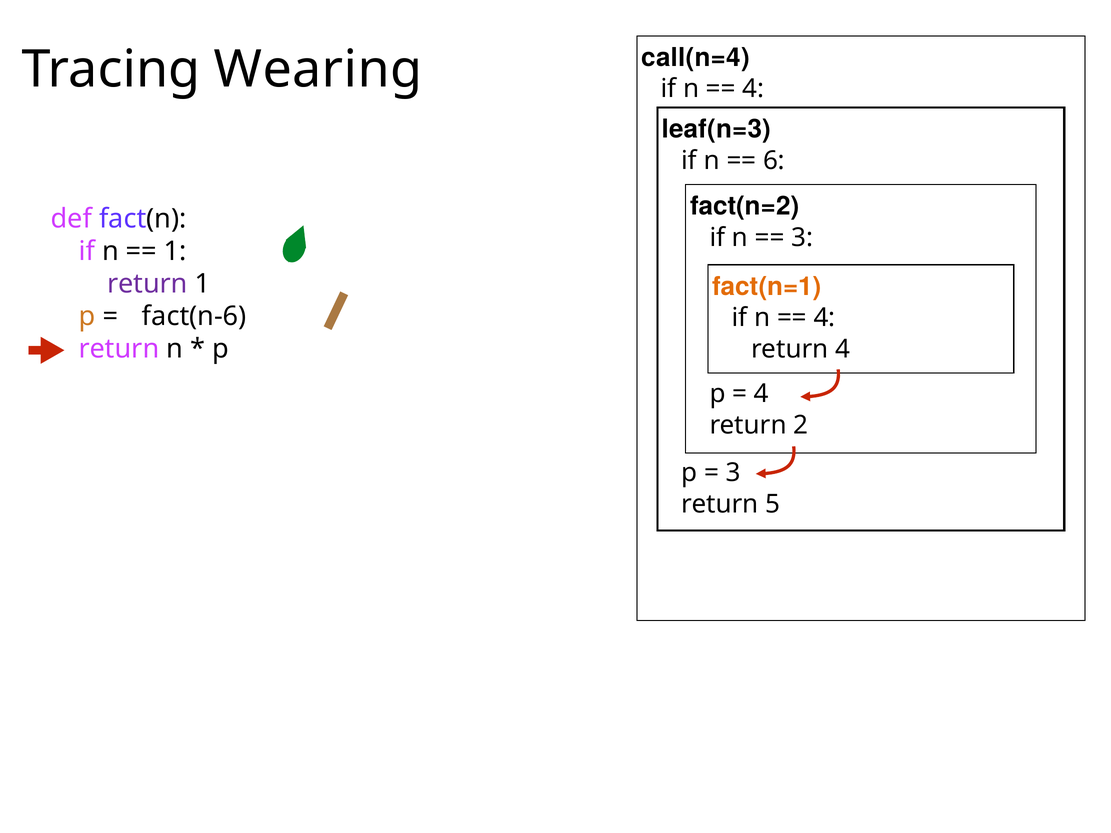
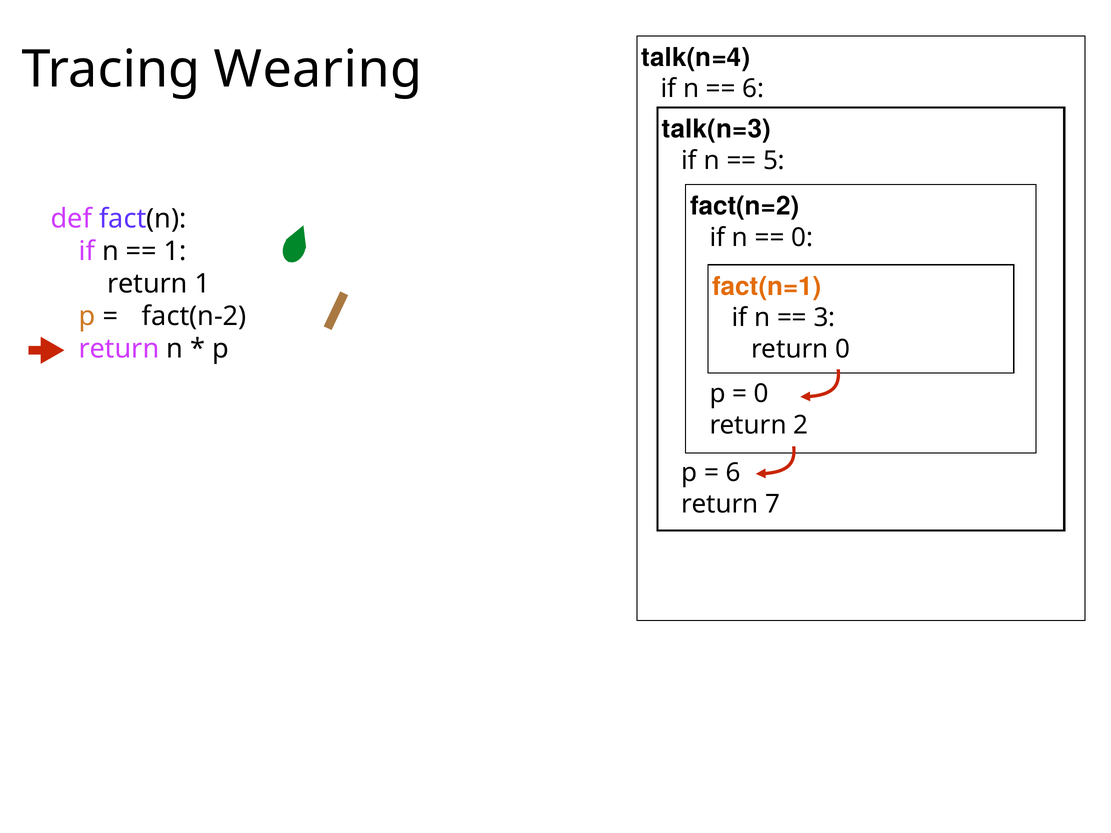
call(n=4: call(n=4 -> talk(n=4 (696, 58)
4: 4 -> 6 (753, 89)
leaf(n=3: leaf(n=3 -> talk(n=3 (716, 129)
6: 6 -> 5 (774, 160)
3: 3 -> 0 (802, 238)
return colour: purple -> black (147, 284)
fact(n-6: fact(n-6 -> fact(n-2 (194, 317)
4: 4 -> 3 (824, 318)
return 4: 4 -> 0 (843, 349)
4: 4 -> 0 (761, 394)
3: 3 -> 6 (733, 473)
5: 5 -> 7 (773, 504)
